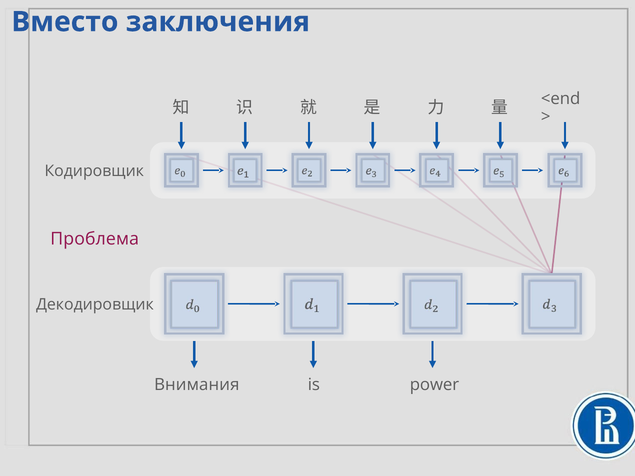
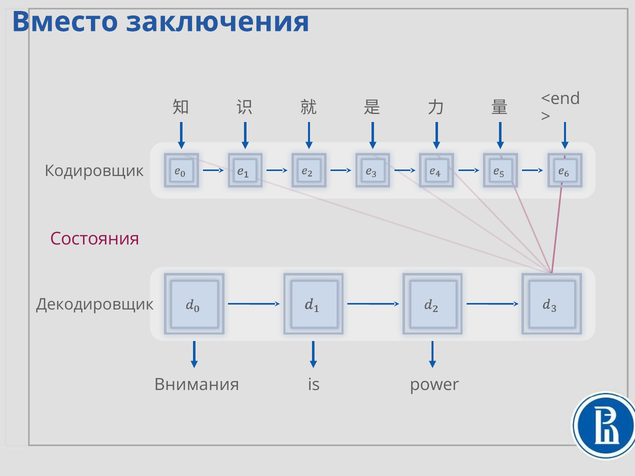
Проблема: Проблема -> Состояния (95, 239)
